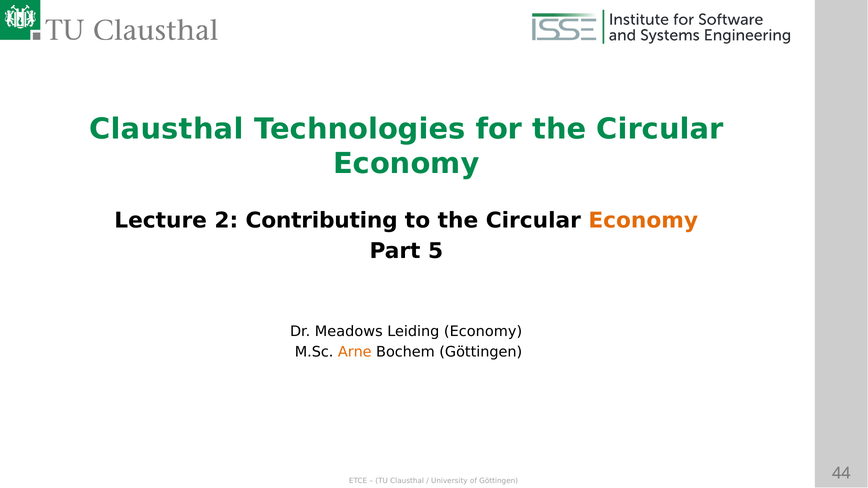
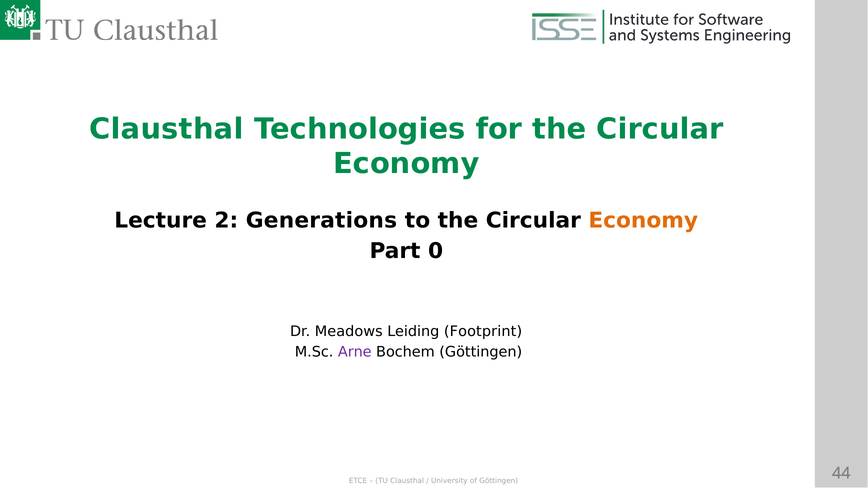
Contributing: Contributing -> Generations (321, 221)
5: 5 -> 0 (436, 251)
Leiding Economy: Economy -> Footprint (483, 332)
Arne colour: orange -> purple (355, 352)
